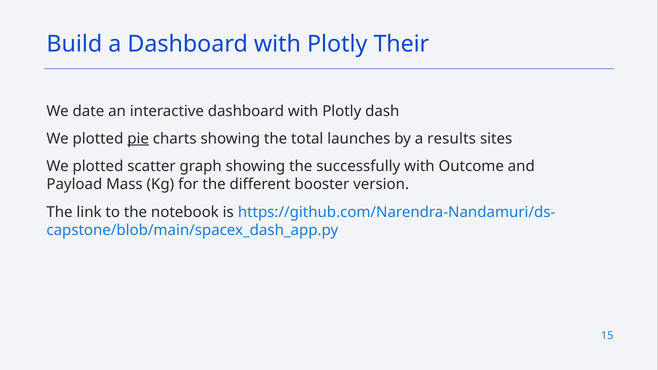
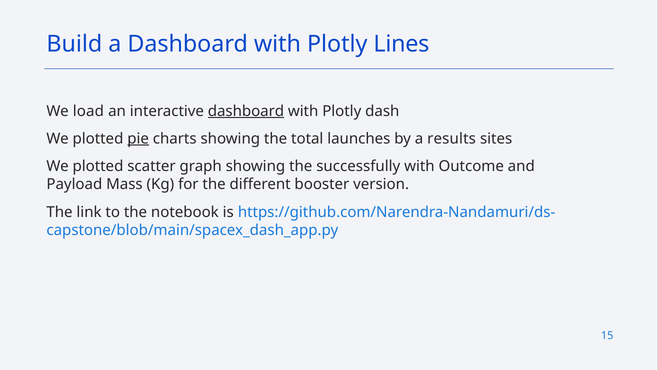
Their: Their -> Lines (401, 44)
date: date -> load (88, 111)
dashboard underline: none -> present (246, 111)
